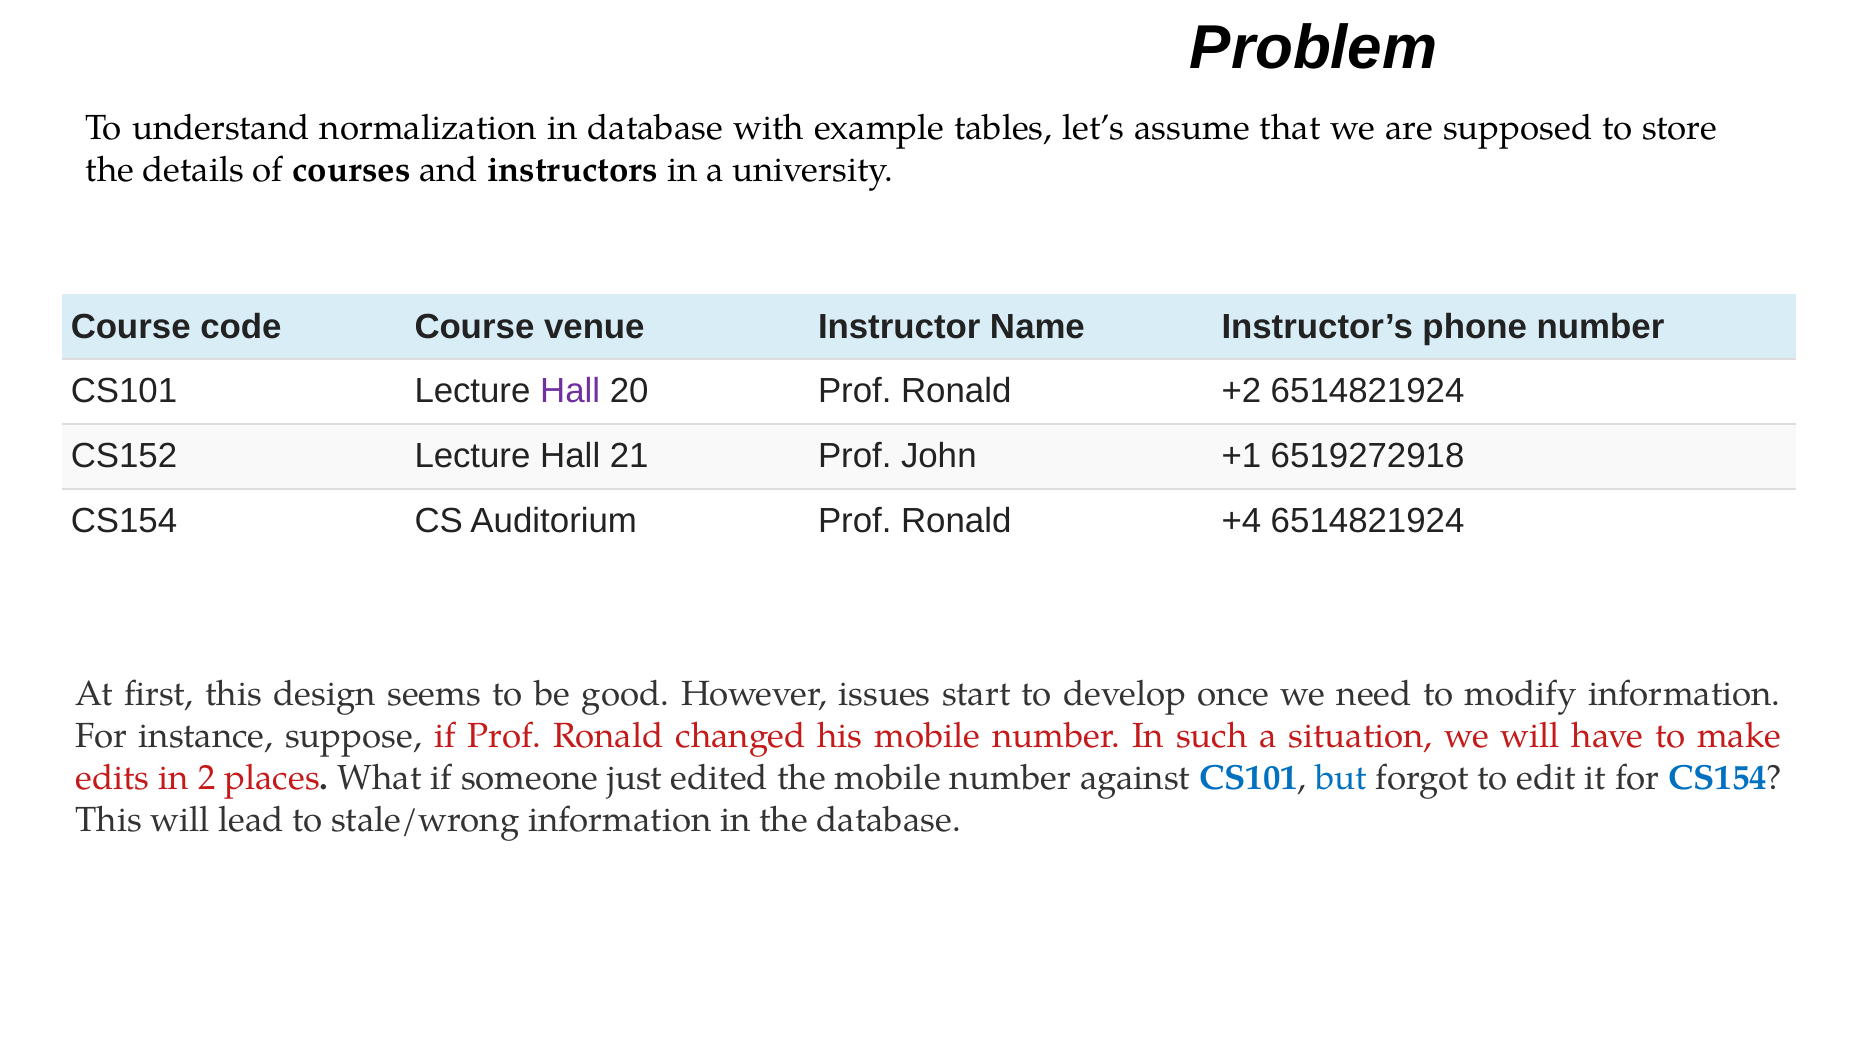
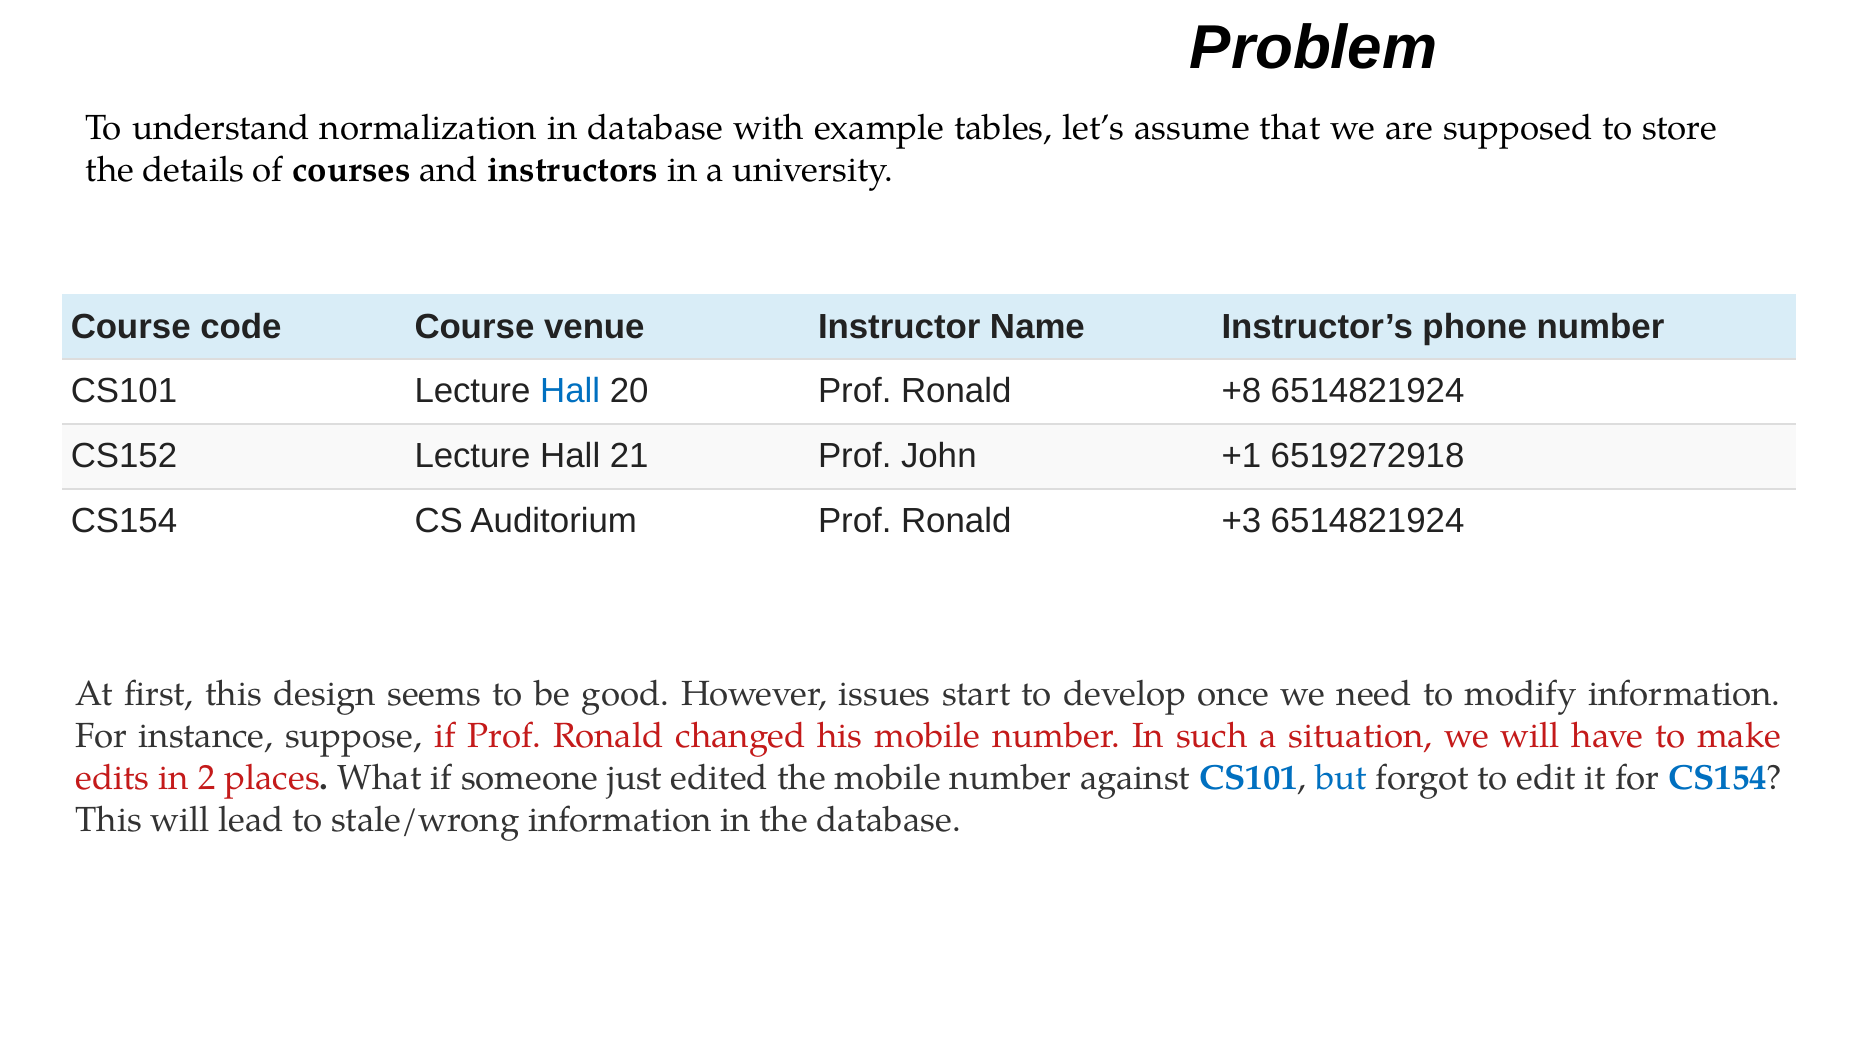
Hall colour: purple -> blue (570, 391)
+2: +2 -> +8 (1241, 391)
+4: +4 -> +3 (1241, 521)
